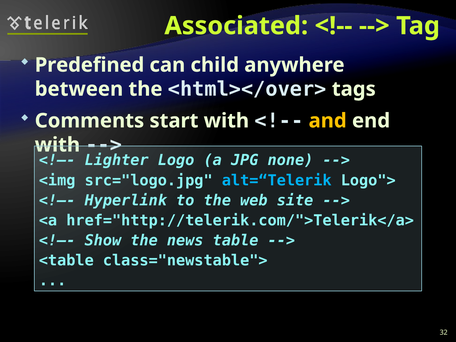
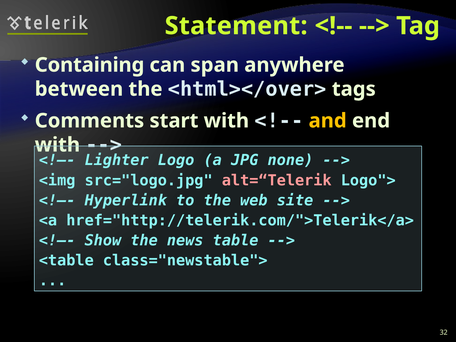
Associated: Associated -> Statement (236, 26)
Predefined: Predefined -> Containing (90, 65)
child: child -> span (215, 65)
alt=“Telerik colour: light blue -> pink (277, 180)
